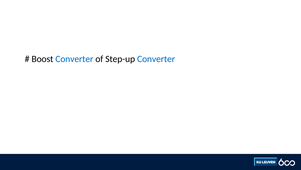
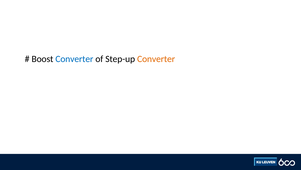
Converter colour: blue -> orange (156, 59)
